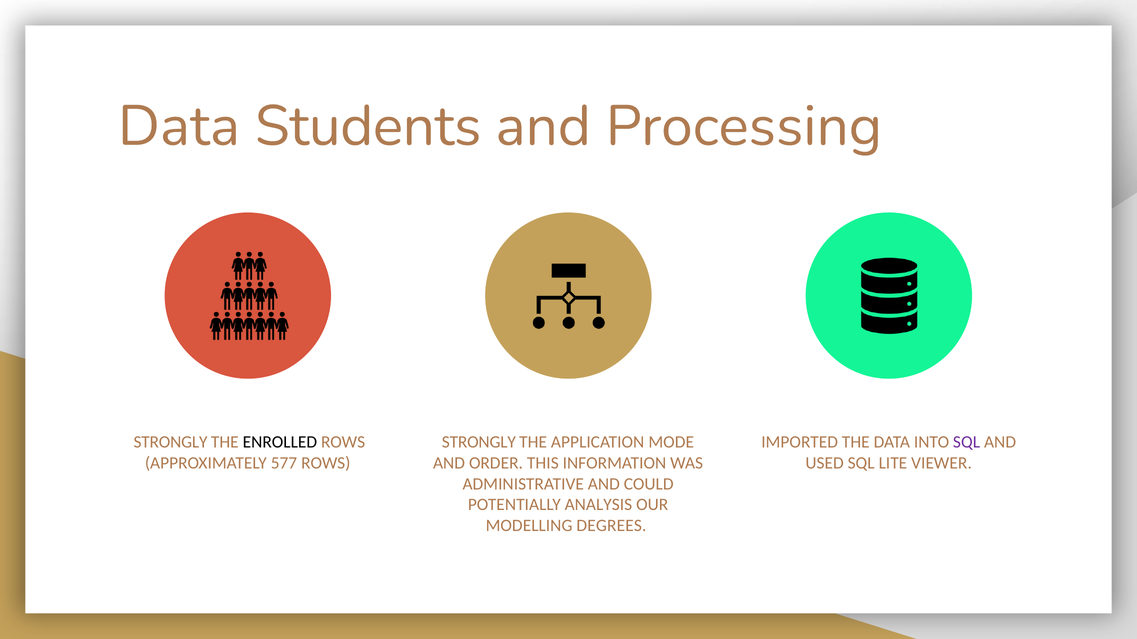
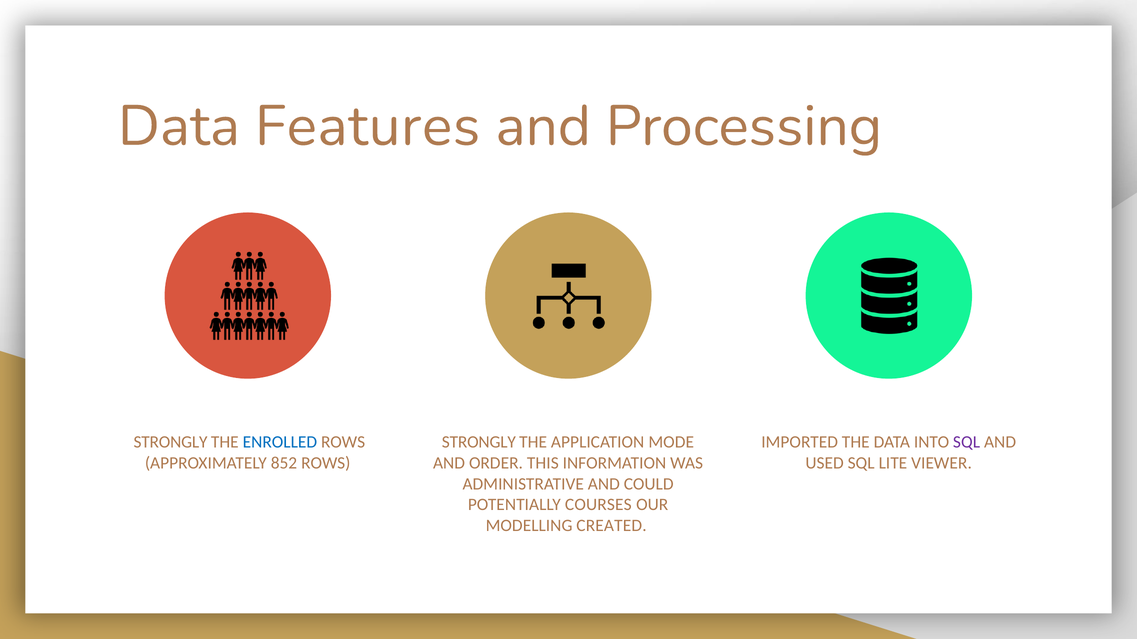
Students: Students -> Features (368, 126)
ENROLLED colour: black -> blue (280, 443)
577: 577 -> 852 (284, 463)
ANALYSIS: ANALYSIS -> COURSES (598, 505)
DEGREES: DEGREES -> CREATED (611, 526)
